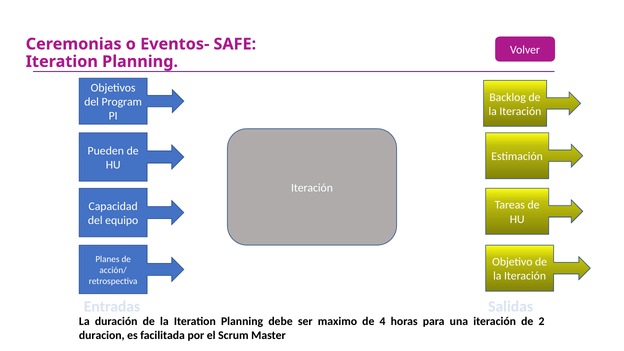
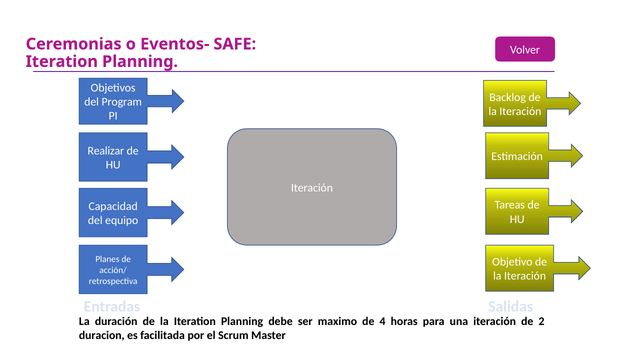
Pueden: Pueden -> Realizar (106, 151)
